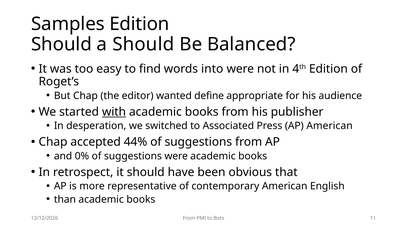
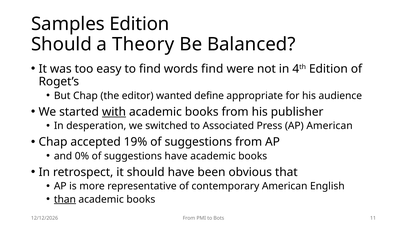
a Should: Should -> Theory (143, 44)
words into: into -> find (212, 69)
44%: 44% -> 19% (136, 142)
suggestions were: were -> have (176, 156)
than underline: none -> present (65, 199)
